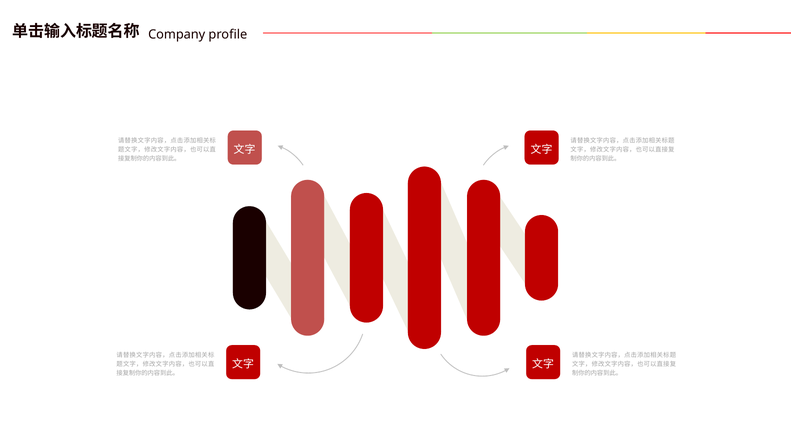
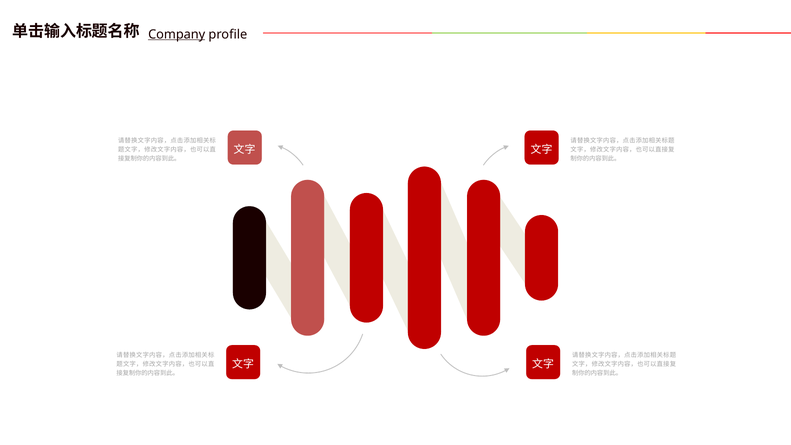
Company underline: none -> present (177, 34)
